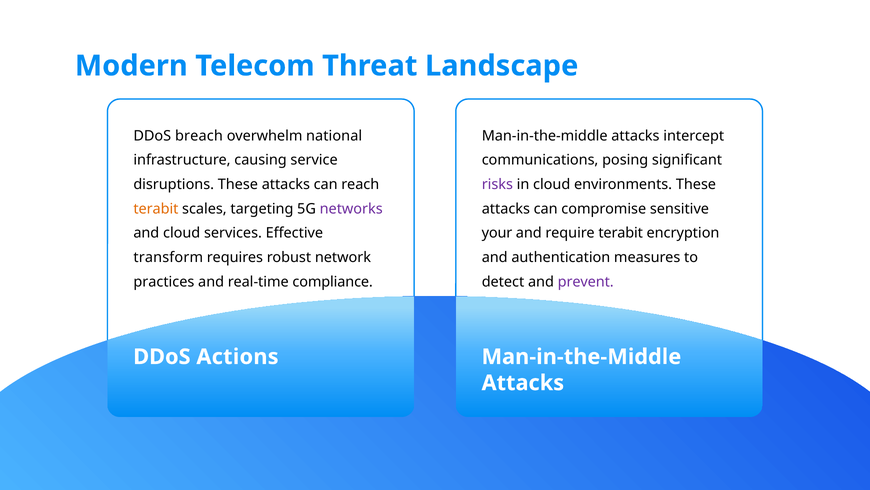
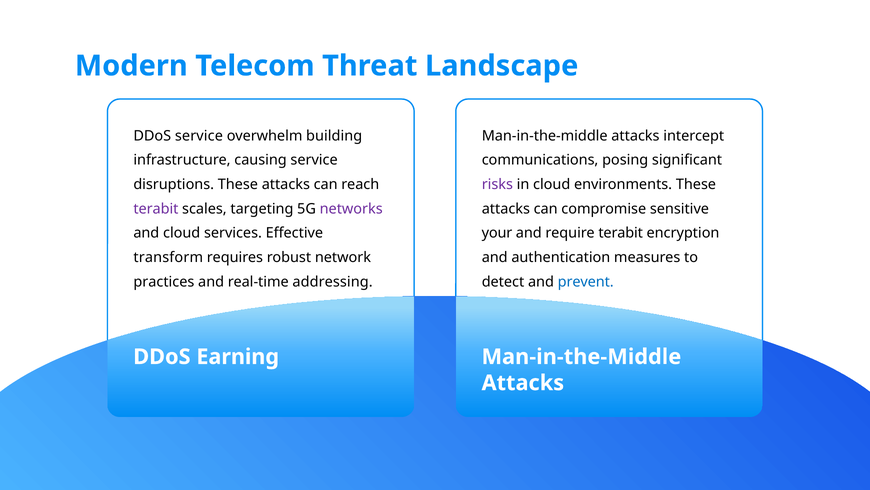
DDoS breach: breach -> service (199, 136)
national: national -> building (334, 136)
terabit colour: orange -> purple (156, 209)
compliance: compliance -> addressing (333, 282)
prevent colour: purple -> blue (586, 282)
Actions: Actions -> Earning (238, 356)
